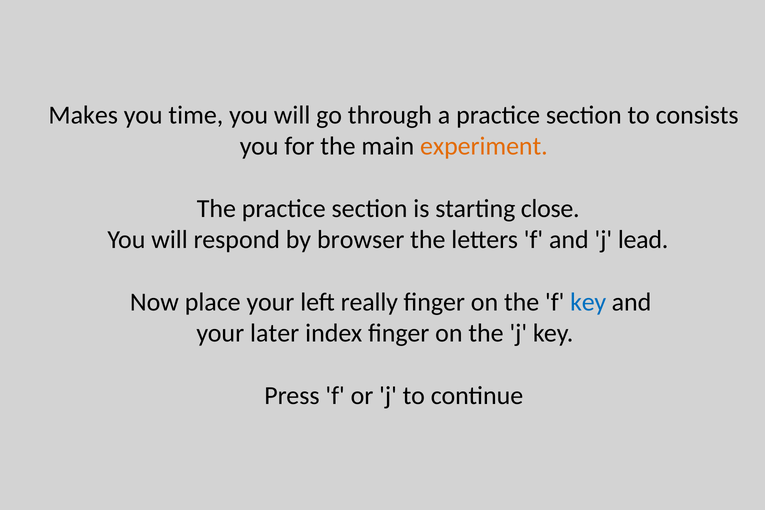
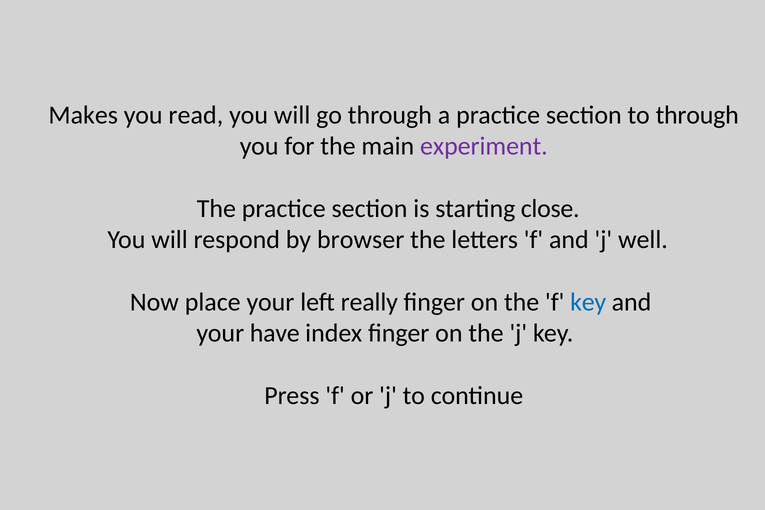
time: time -> read (196, 115)
to consists: consists -> through (697, 115)
experiment colour: orange -> purple (484, 146)
lead: lead -> well (643, 240)
later: later -> have (275, 333)
